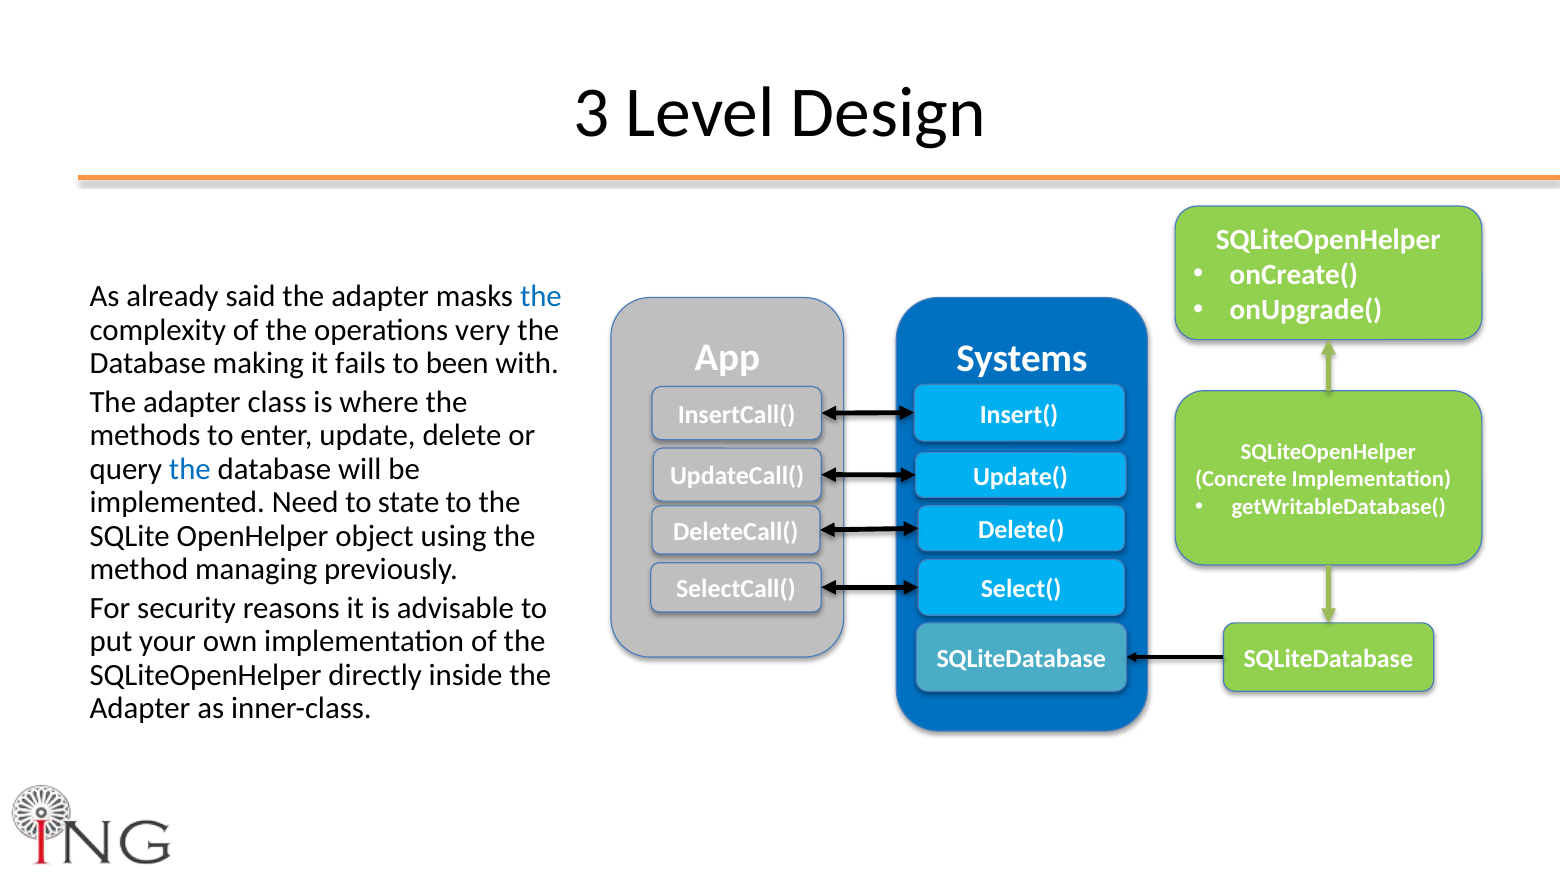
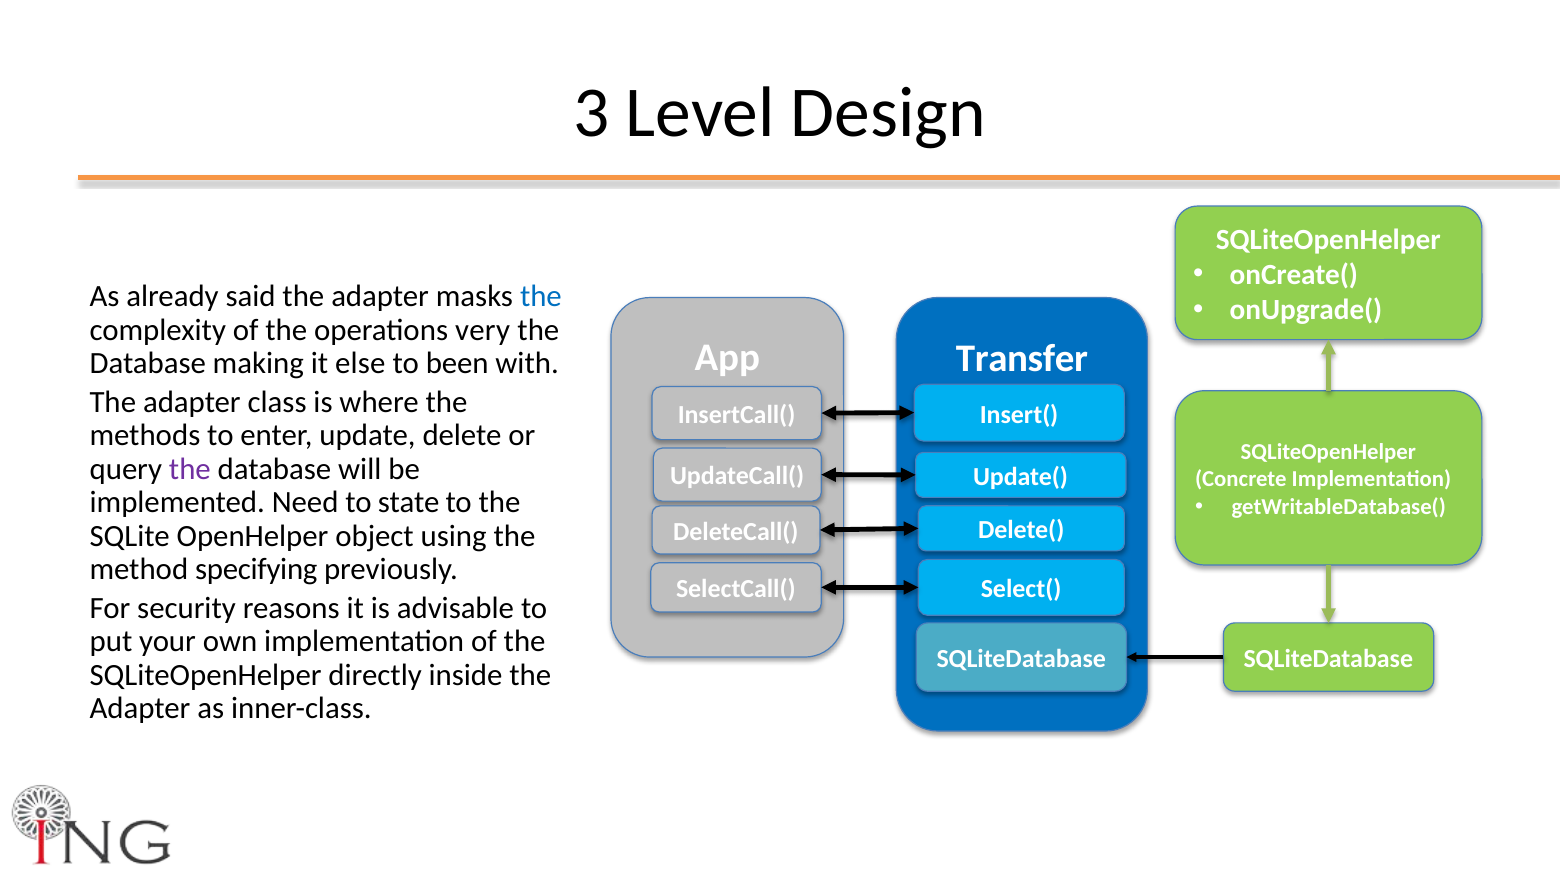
Systems: Systems -> Transfer (1022, 359)
fails: fails -> else (360, 363)
the colour: blue -> purple (190, 469)
managing: managing -> specifying (256, 569)
